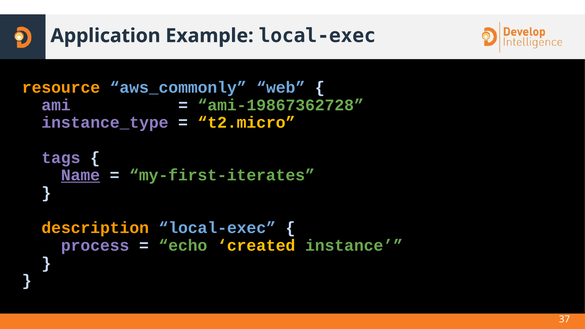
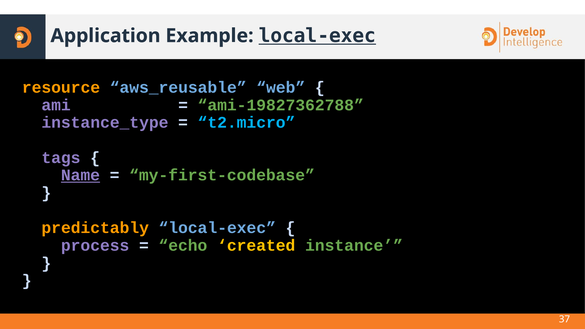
local-exec underline: none -> present (317, 36)
aws_commonly: aws_commonly -> aws_reusable (178, 88)
ami-19867362728: ami-19867362728 -> ami-19827362788 (281, 105)
t2.micro colour: yellow -> light blue (246, 123)
my-first-iterates: my-first-iterates -> my-first-codebase (222, 175)
description: description -> predictably (95, 228)
